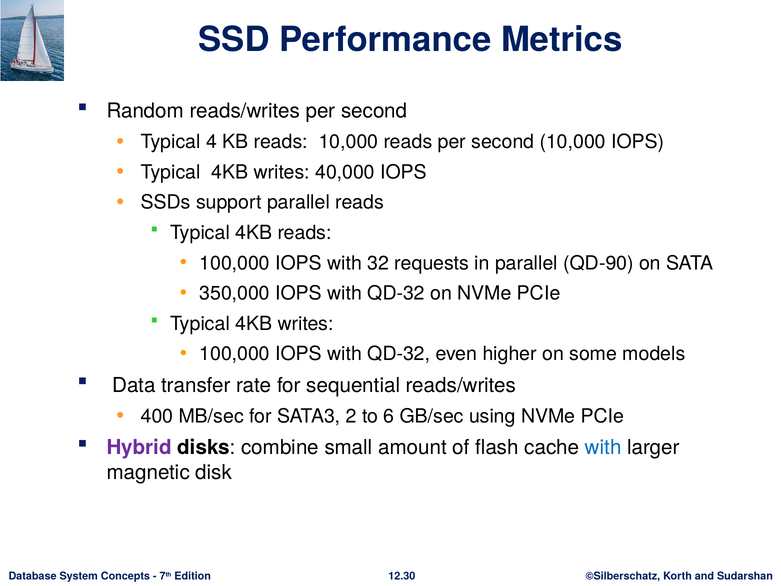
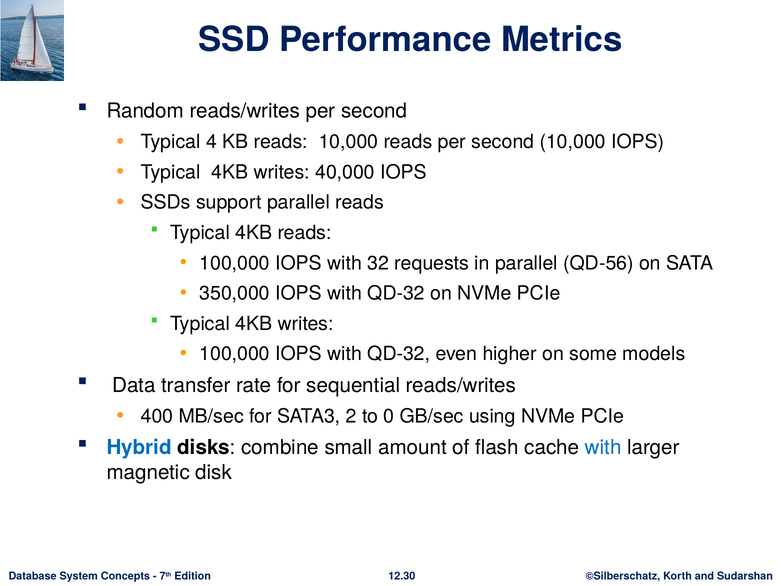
QD-90: QD-90 -> QD-56 (598, 263)
6: 6 -> 0 (389, 416)
Hybrid colour: purple -> blue (139, 447)
